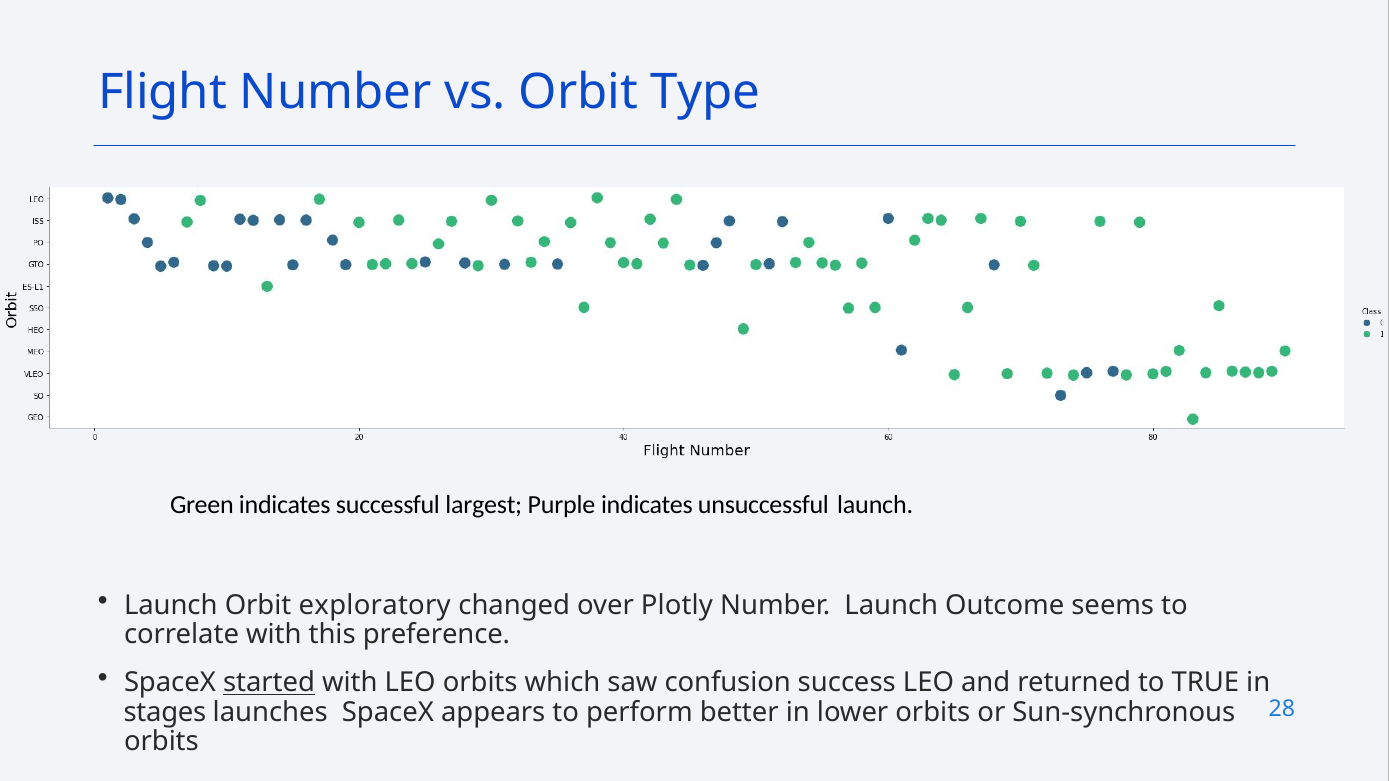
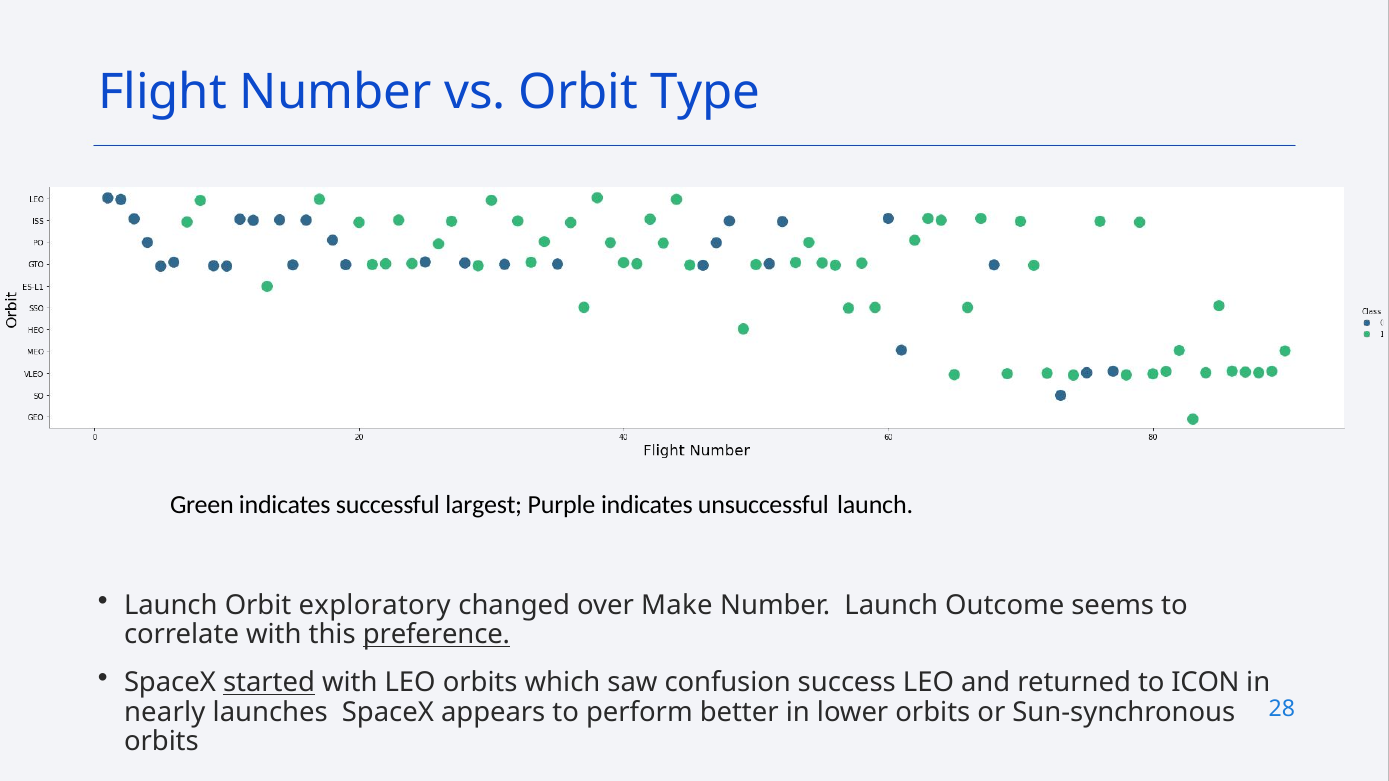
Plotly: Plotly -> Make (677, 605)
preference underline: none -> present (436, 635)
TRUE: TRUE -> ICON (1206, 683)
stages: stages -> nearly (165, 712)
